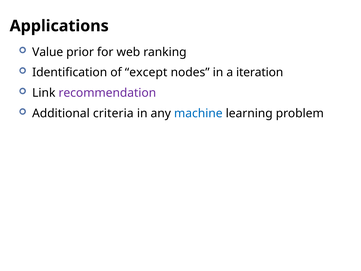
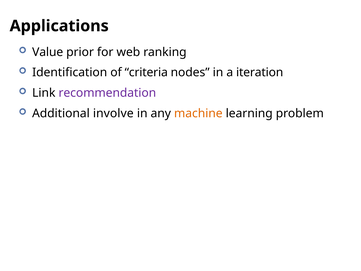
except: except -> criteria (146, 72)
criteria: criteria -> involve (113, 113)
machine colour: blue -> orange (198, 113)
